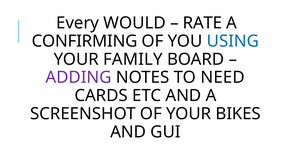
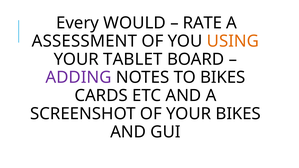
CONFIRMING: CONFIRMING -> ASSESSMENT (84, 41)
USING colour: blue -> orange (233, 41)
FAMILY: FAMILY -> TABLET (133, 59)
TO NEED: NEED -> BIKES (223, 78)
